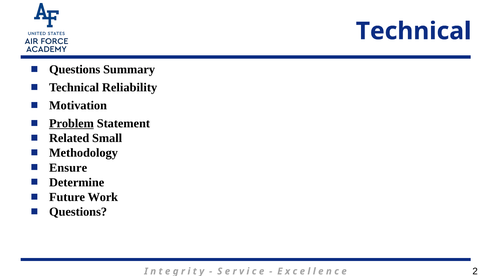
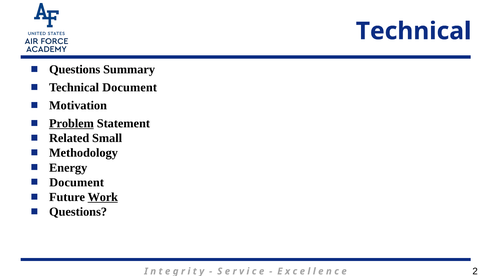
Technical Reliability: Reliability -> Document (130, 88)
Ensure: Ensure -> Energy (68, 168)
Determine: Determine -> Document (77, 183)
Work underline: none -> present (103, 197)
